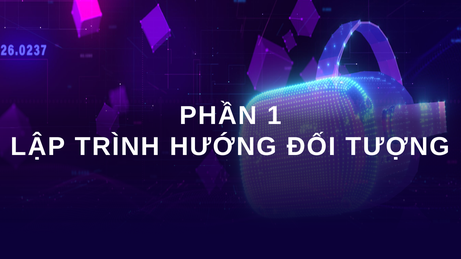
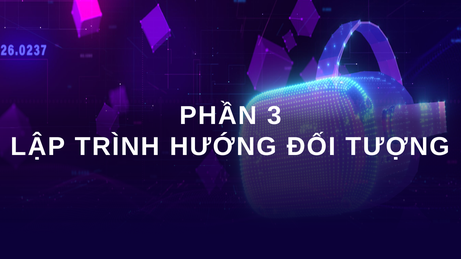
1: 1 -> 3 (274, 116)
